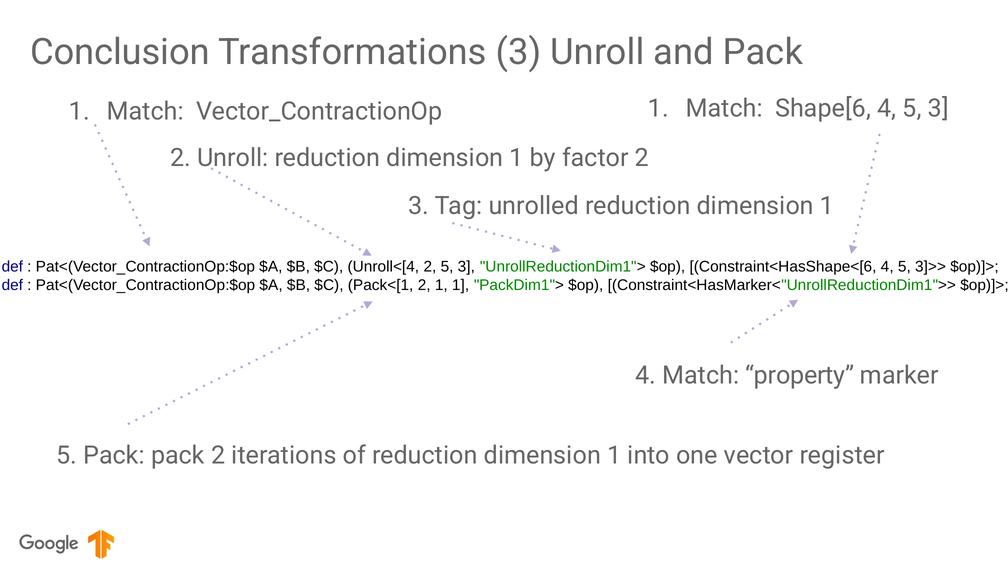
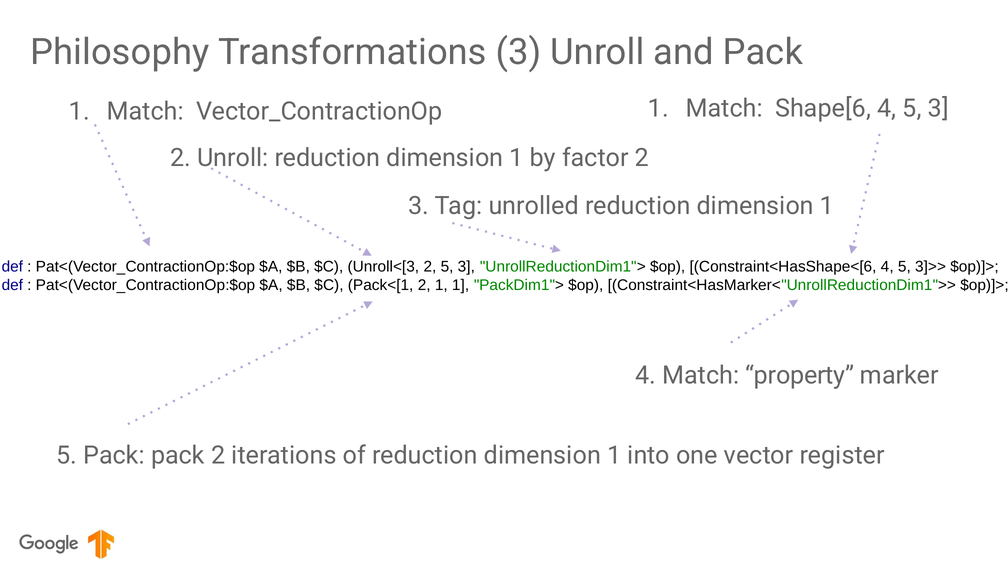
Conclusion: Conclusion -> Philosophy (120, 52)
Unroll<[4: Unroll<[4 -> Unroll<[3 (383, 267)
